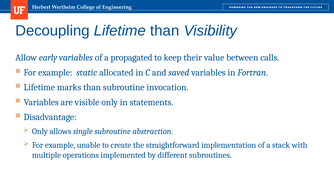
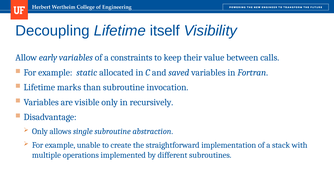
Lifetime than: than -> itself (165, 31)
propagated: propagated -> constraints (132, 58)
statements: statements -> recursively (151, 102)
